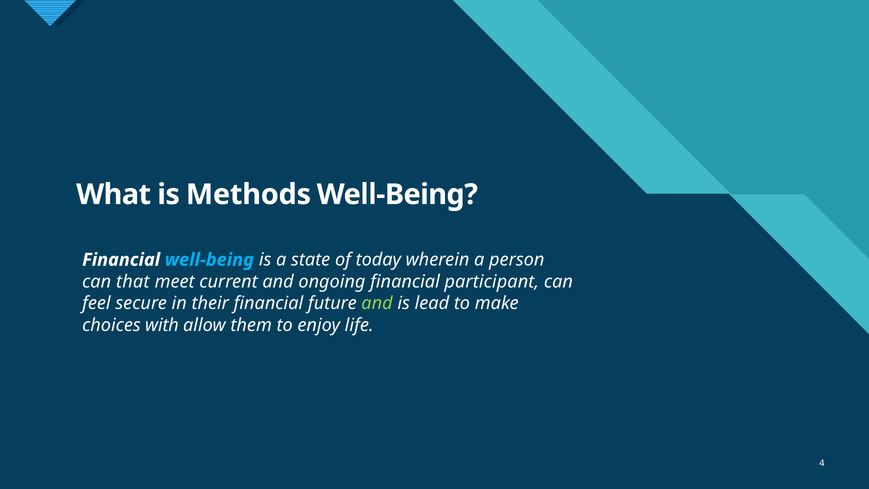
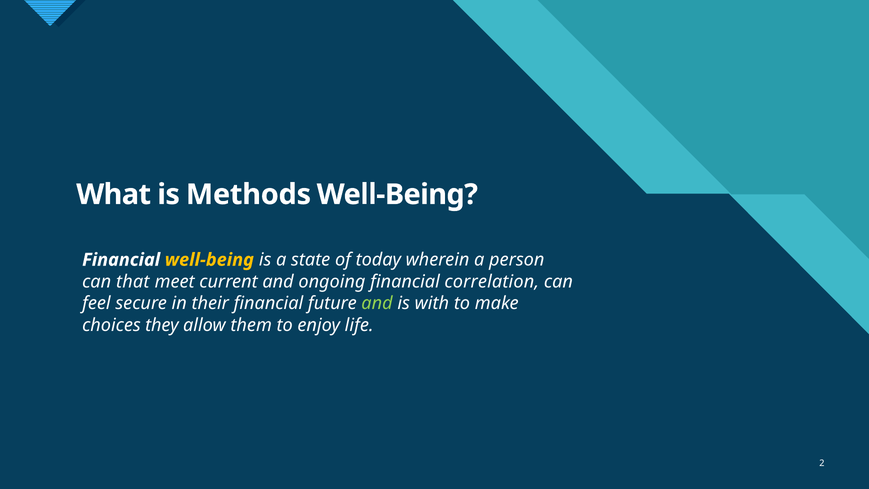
well-being colour: light blue -> yellow (209, 260)
participant: participant -> correlation (492, 281)
lead: lead -> with (432, 303)
with: with -> they (162, 325)
4: 4 -> 2 (822, 463)
